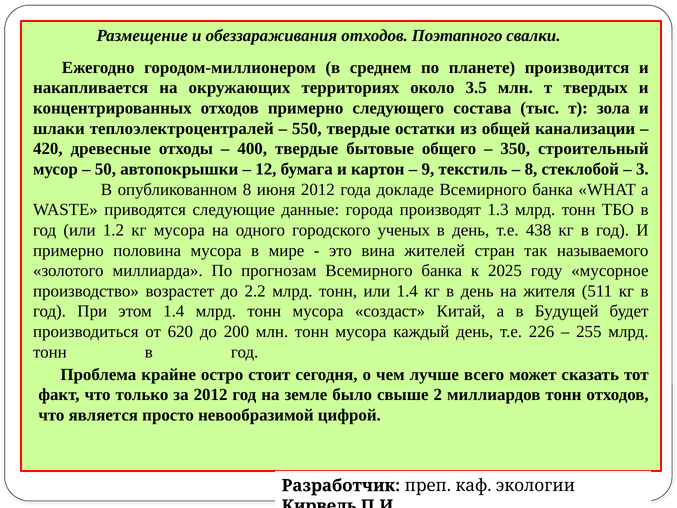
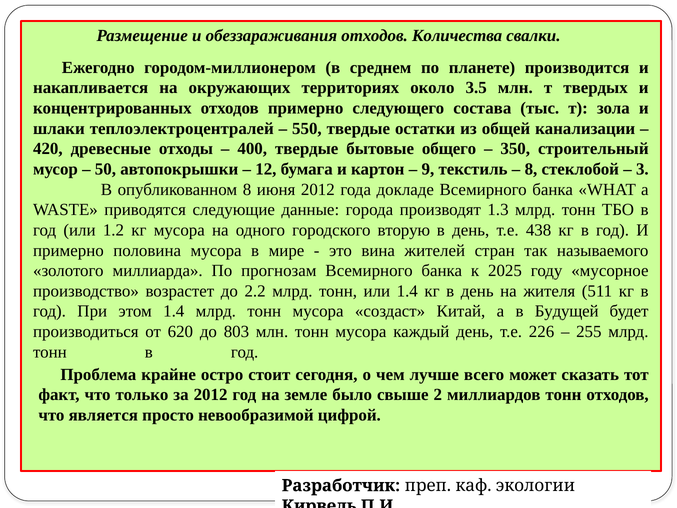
Поэтапного: Поэтапного -> Количества (457, 36)
ученых: ученых -> вторую (404, 230)
200: 200 -> 803 (236, 332)
